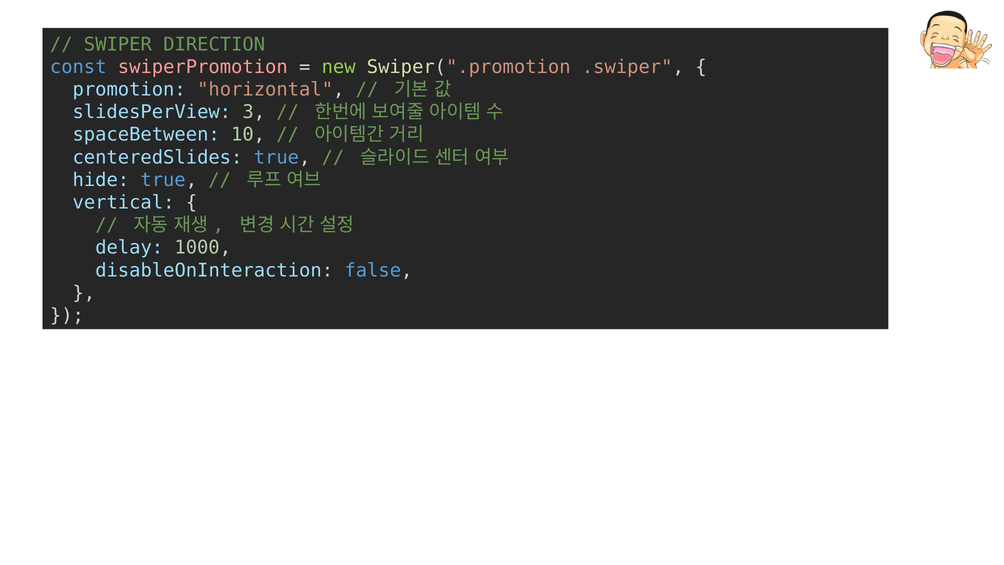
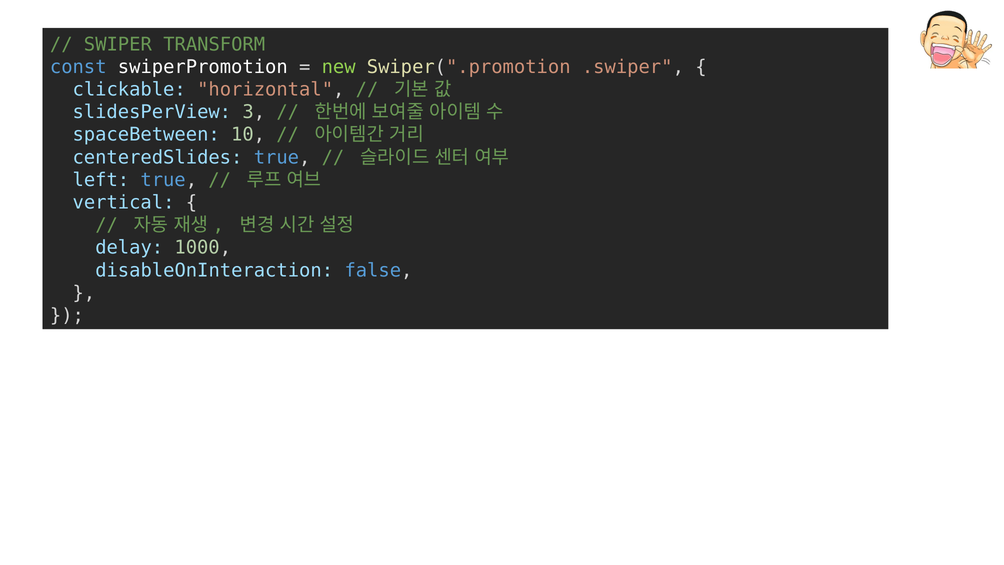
DIRECTION: DIRECTION -> TRANSFORM (214, 44)
swiperPromotion colour: pink -> white (203, 67)
promotion: promotion -> clickable (129, 89)
hide: hide -> left (101, 180)
